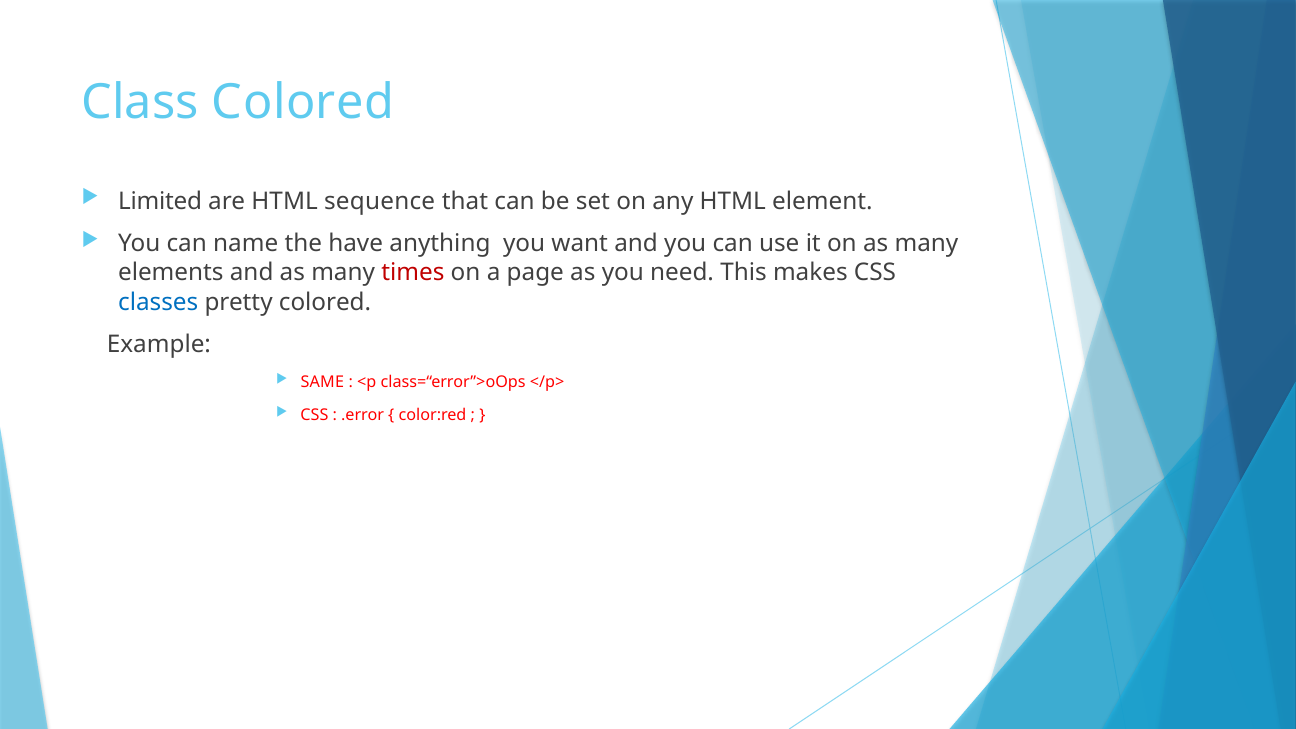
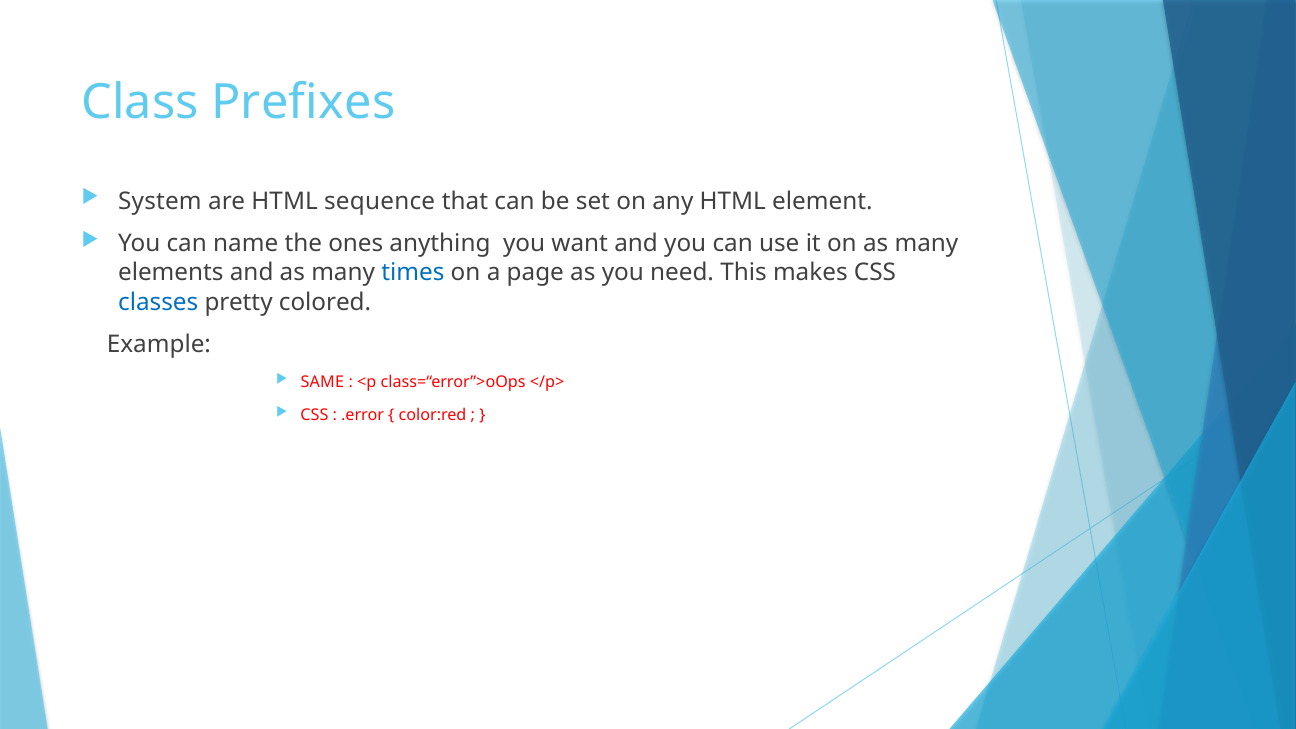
Class Colored: Colored -> Prefixes (303, 102)
Limited: Limited -> System (160, 201)
have: have -> ones (356, 244)
times colour: red -> blue (413, 273)
